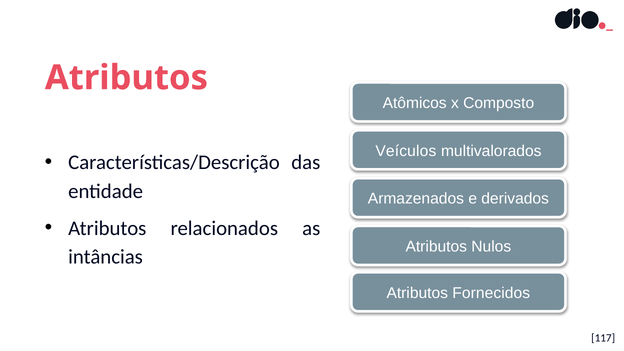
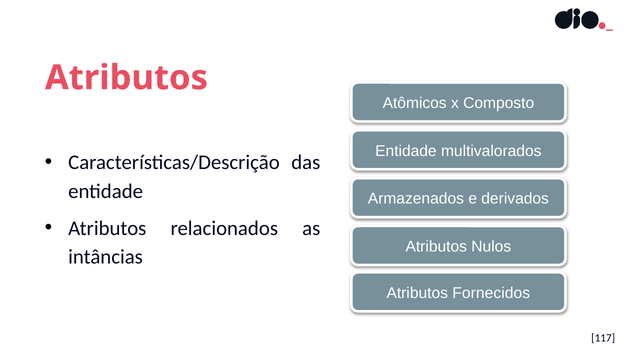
Veículos: Veículos -> Entidade (406, 151)
